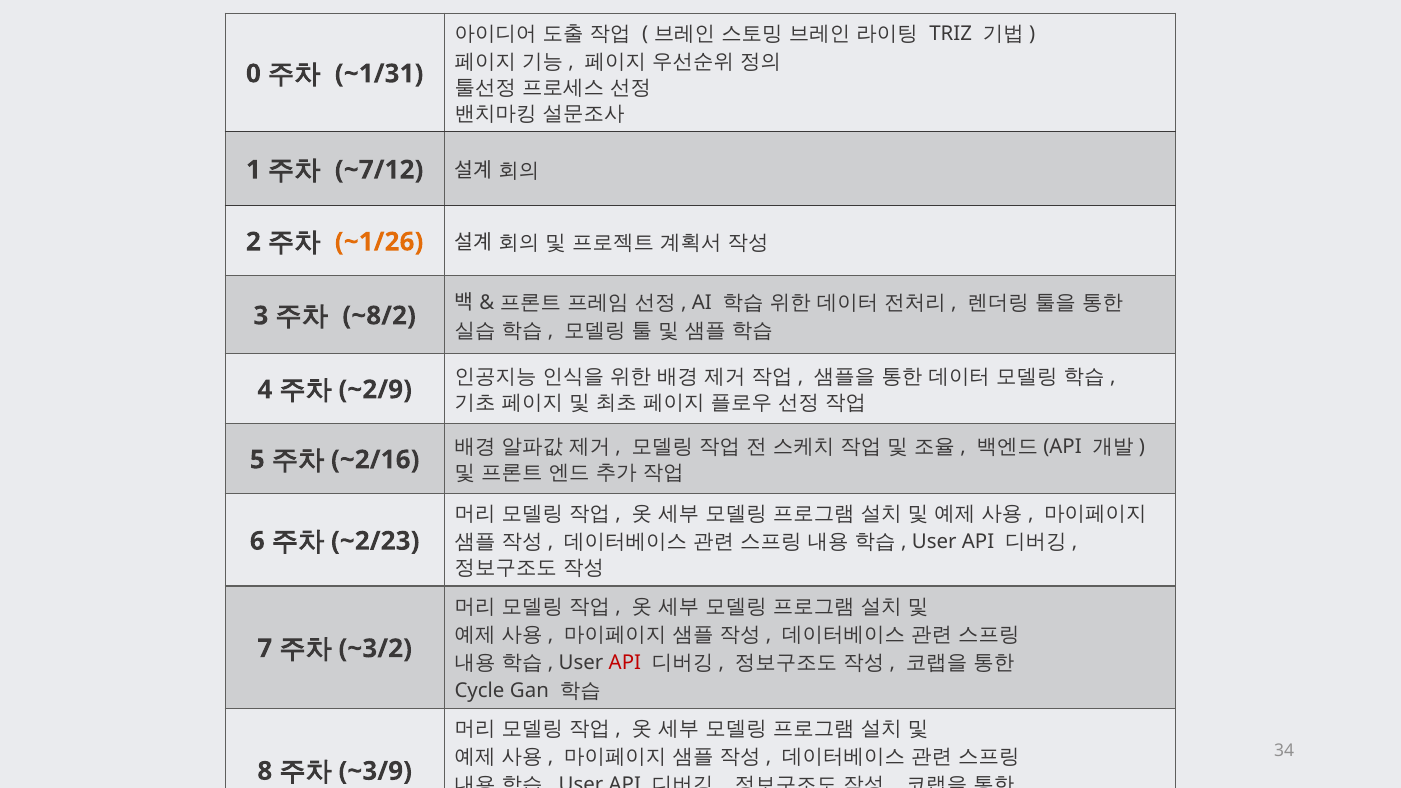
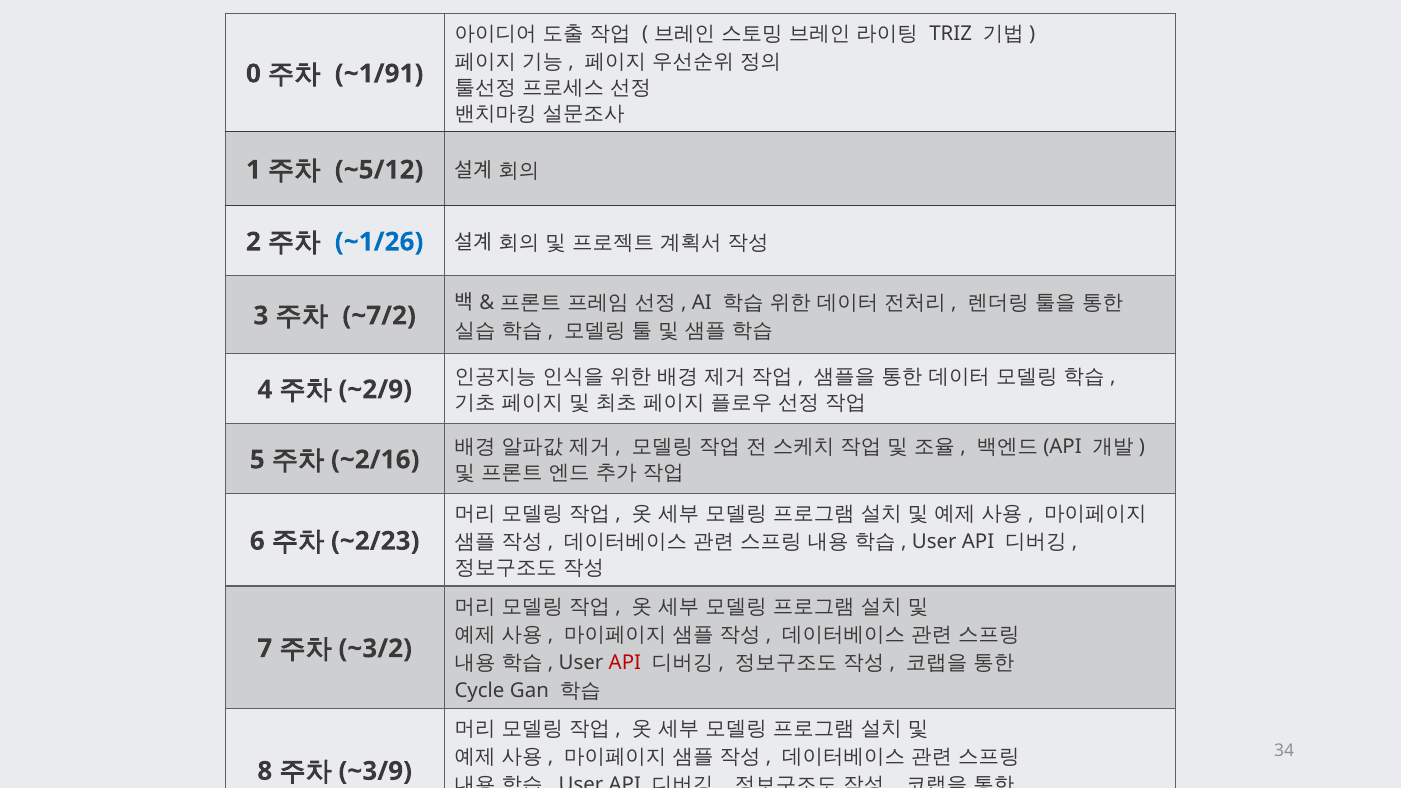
~1/31: ~1/31 -> ~1/91 (379, 74)
~7/12: ~7/12 -> ~5/12 (379, 170)
~1/26 colour: orange -> blue (379, 242)
~8/2: ~8/2 -> ~7/2 (379, 316)
